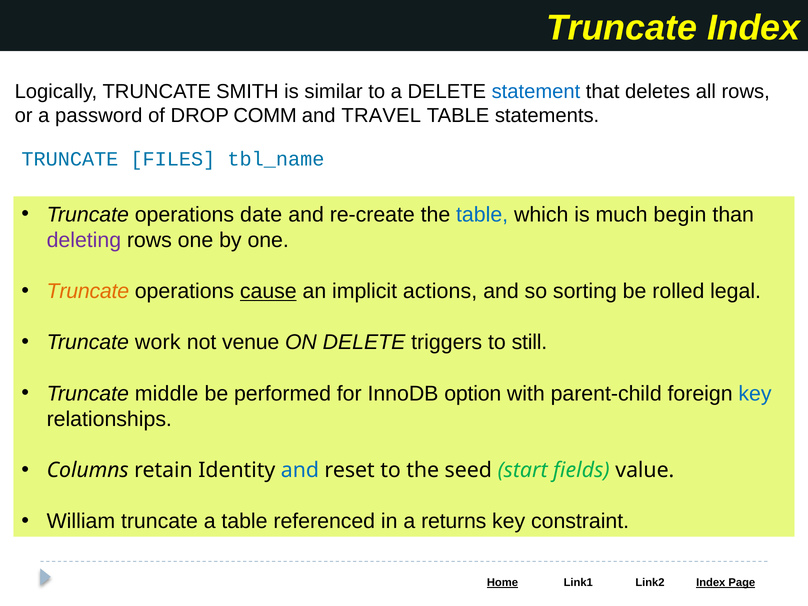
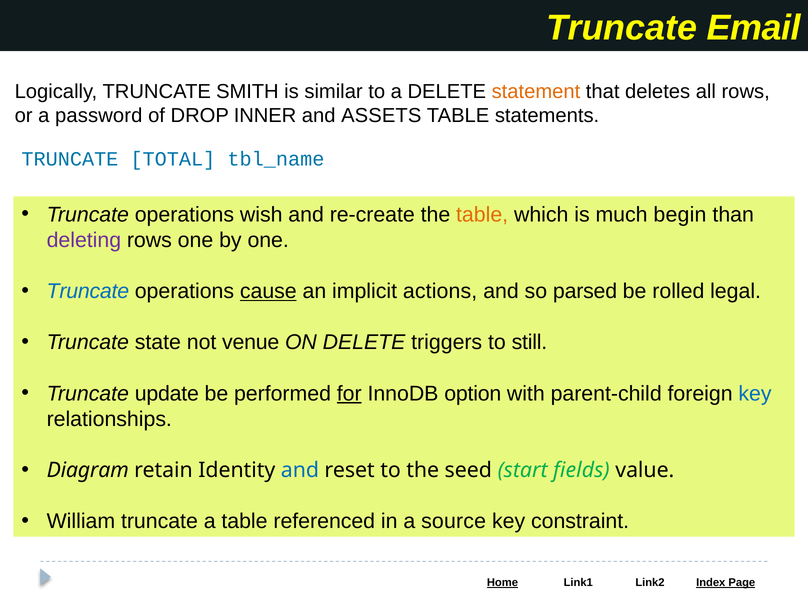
Truncate Index: Index -> Email (754, 28)
statement colour: blue -> orange (536, 92)
COMM: COMM -> INNER (265, 116)
TRAVEL: TRAVEL -> ASSETS (381, 116)
FILES: FILES -> TOTAL (173, 159)
date: date -> wish (261, 215)
table colour: blue -> orange (482, 215)
Truncate colour: orange -> blue (88, 291)
sorting: sorting -> parsed (585, 291)
work: work -> state (158, 342)
middle: middle -> update (167, 394)
for underline: none -> present (349, 394)
Columns: Columns -> Diagram (88, 470)
returns: returns -> source (454, 521)
